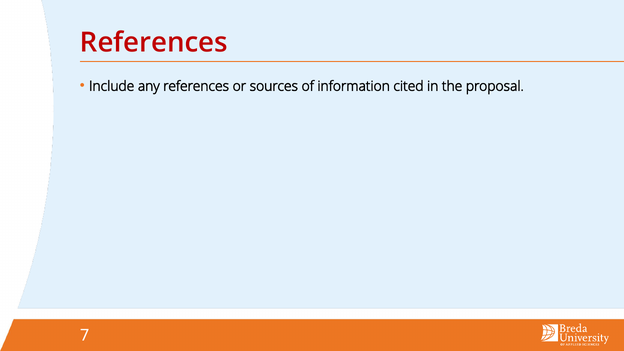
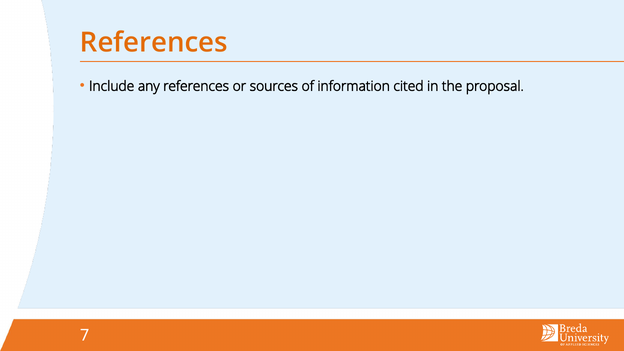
References colour: red -> orange (154, 42)
